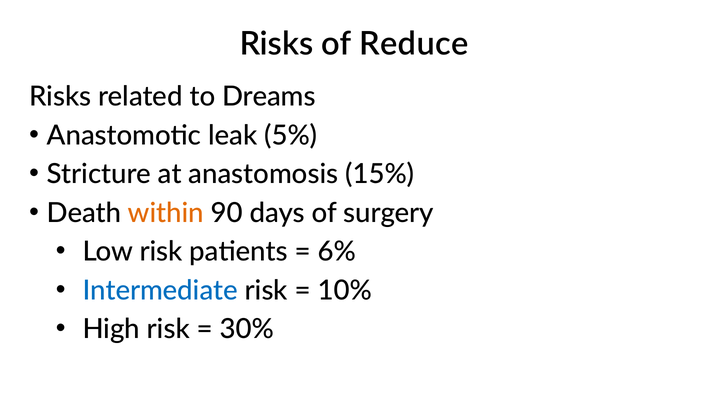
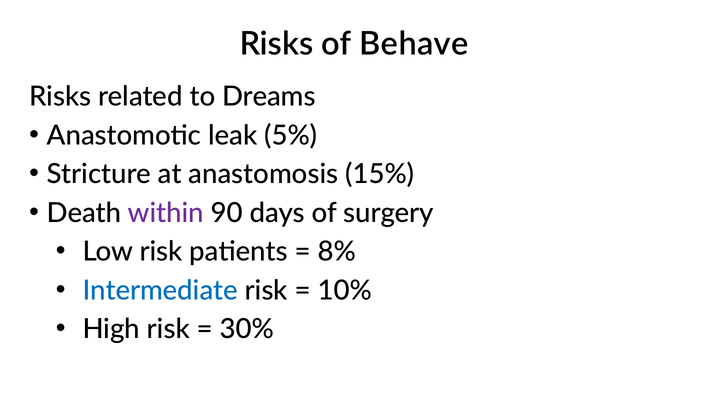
Reduce: Reduce -> Behave (414, 44)
within colour: orange -> purple (166, 213)
6%: 6% -> 8% (337, 252)
